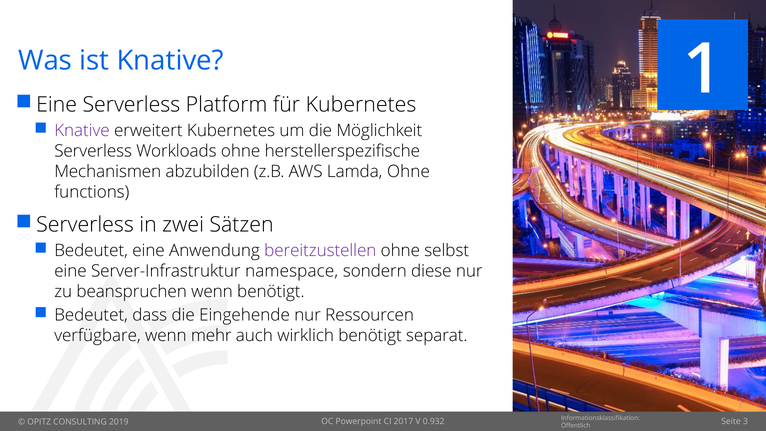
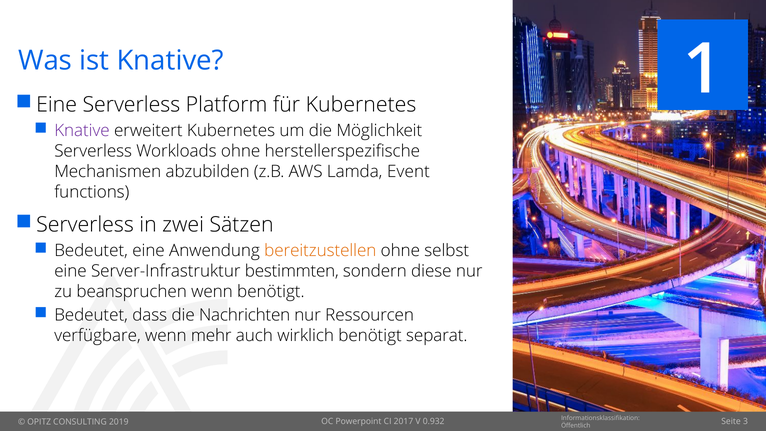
Lamda Ohne: Ohne -> Event (408, 171)
bereitzustellen colour: purple -> orange (320, 251)
namespace: namespace -> bestimmten (292, 271)
Eingehende: Eingehende -> Nachrichten (245, 315)
